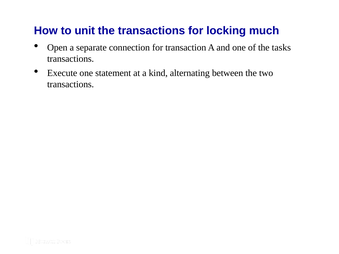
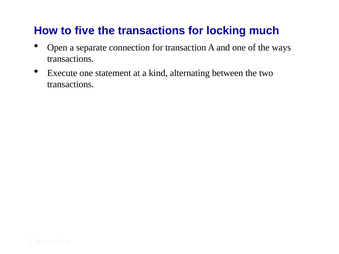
unit: unit -> five (85, 31)
tasks: tasks -> ways (281, 48)
